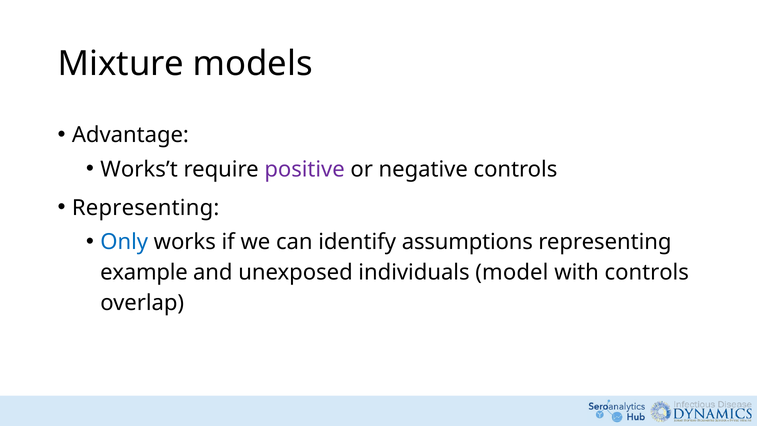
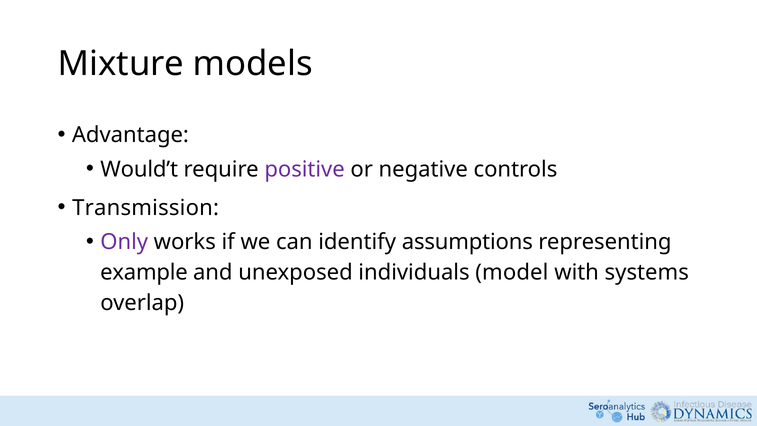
Works’t: Works’t -> Would’t (139, 169)
Representing: Representing -> Transmission (146, 208)
Only colour: blue -> purple (124, 242)
with controls: controls -> systems (647, 273)
